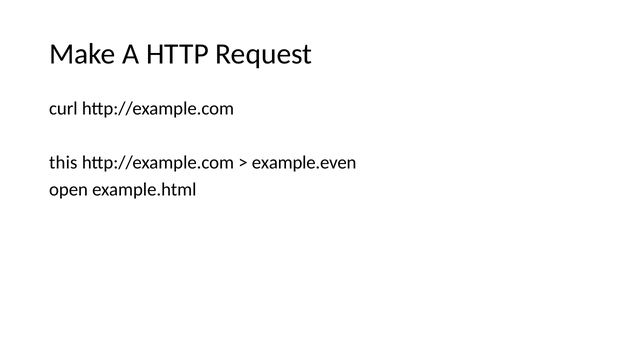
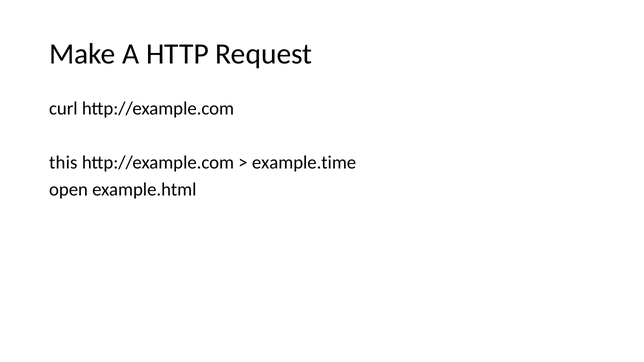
example.even: example.even -> example.time (304, 163)
